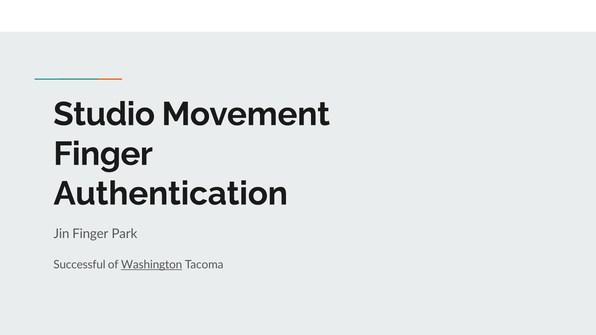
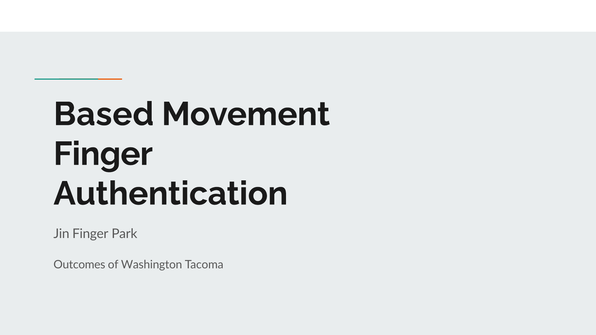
Studio: Studio -> Based (104, 114)
Successful: Successful -> Outcomes (79, 265)
Washington underline: present -> none (152, 265)
